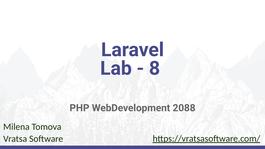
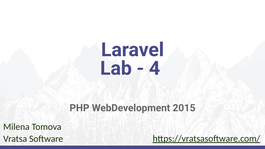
8: 8 -> 4 (154, 68)
2088: 2088 -> 2015 (184, 108)
